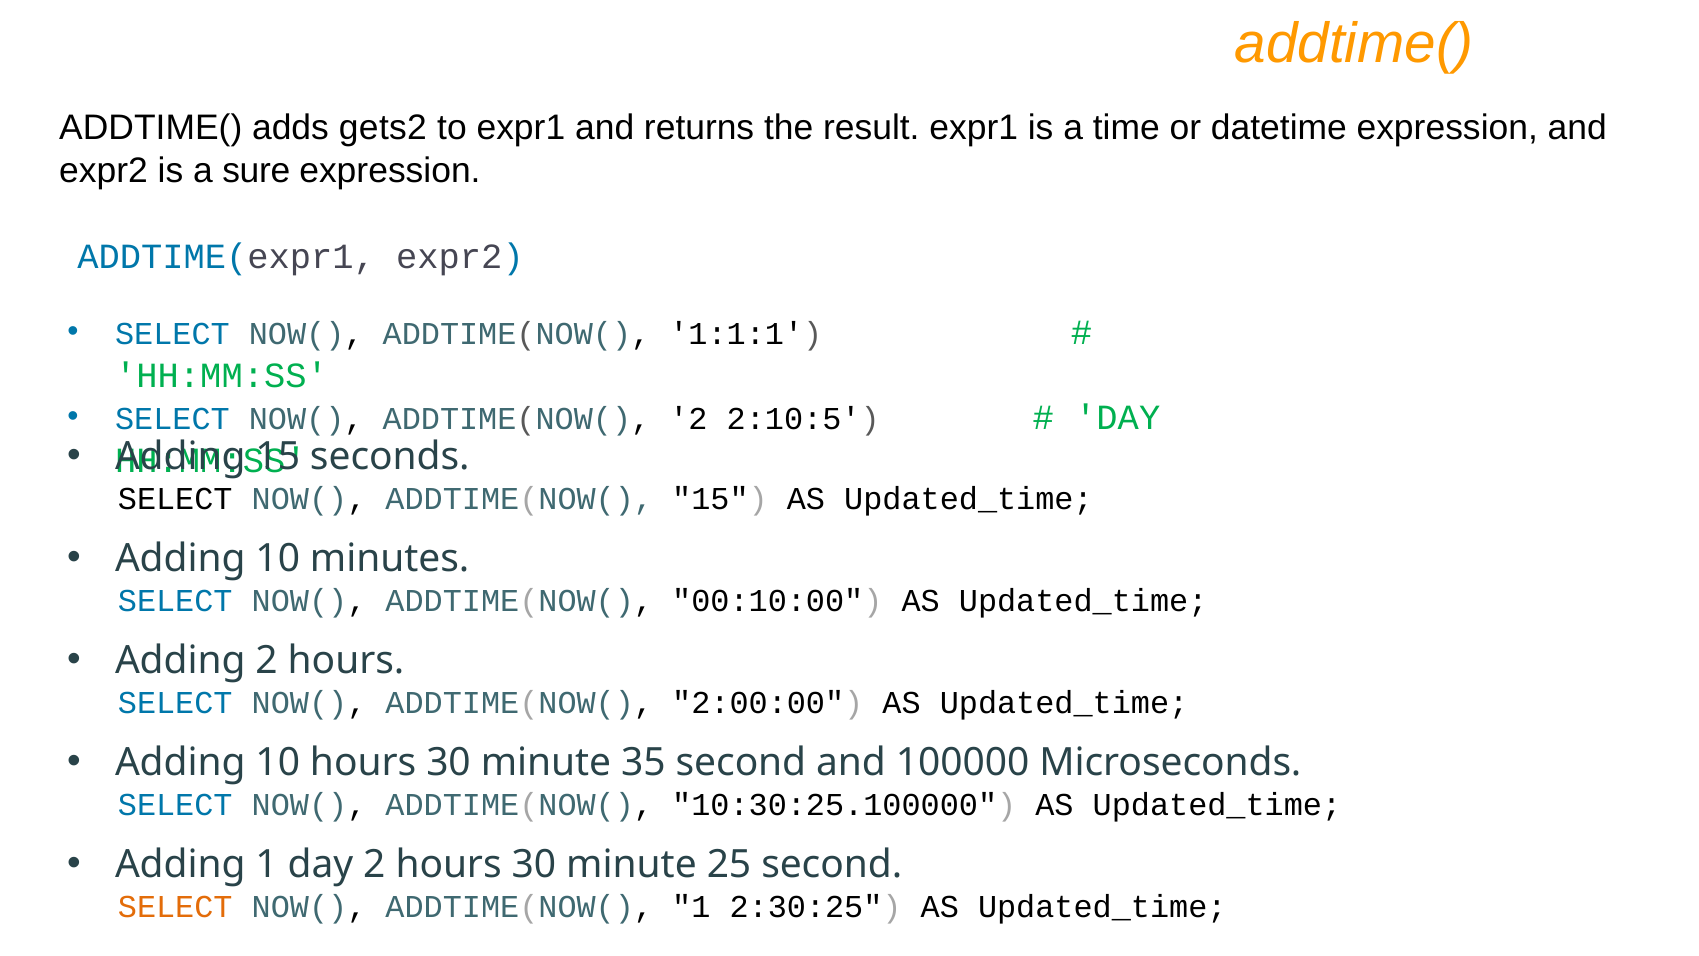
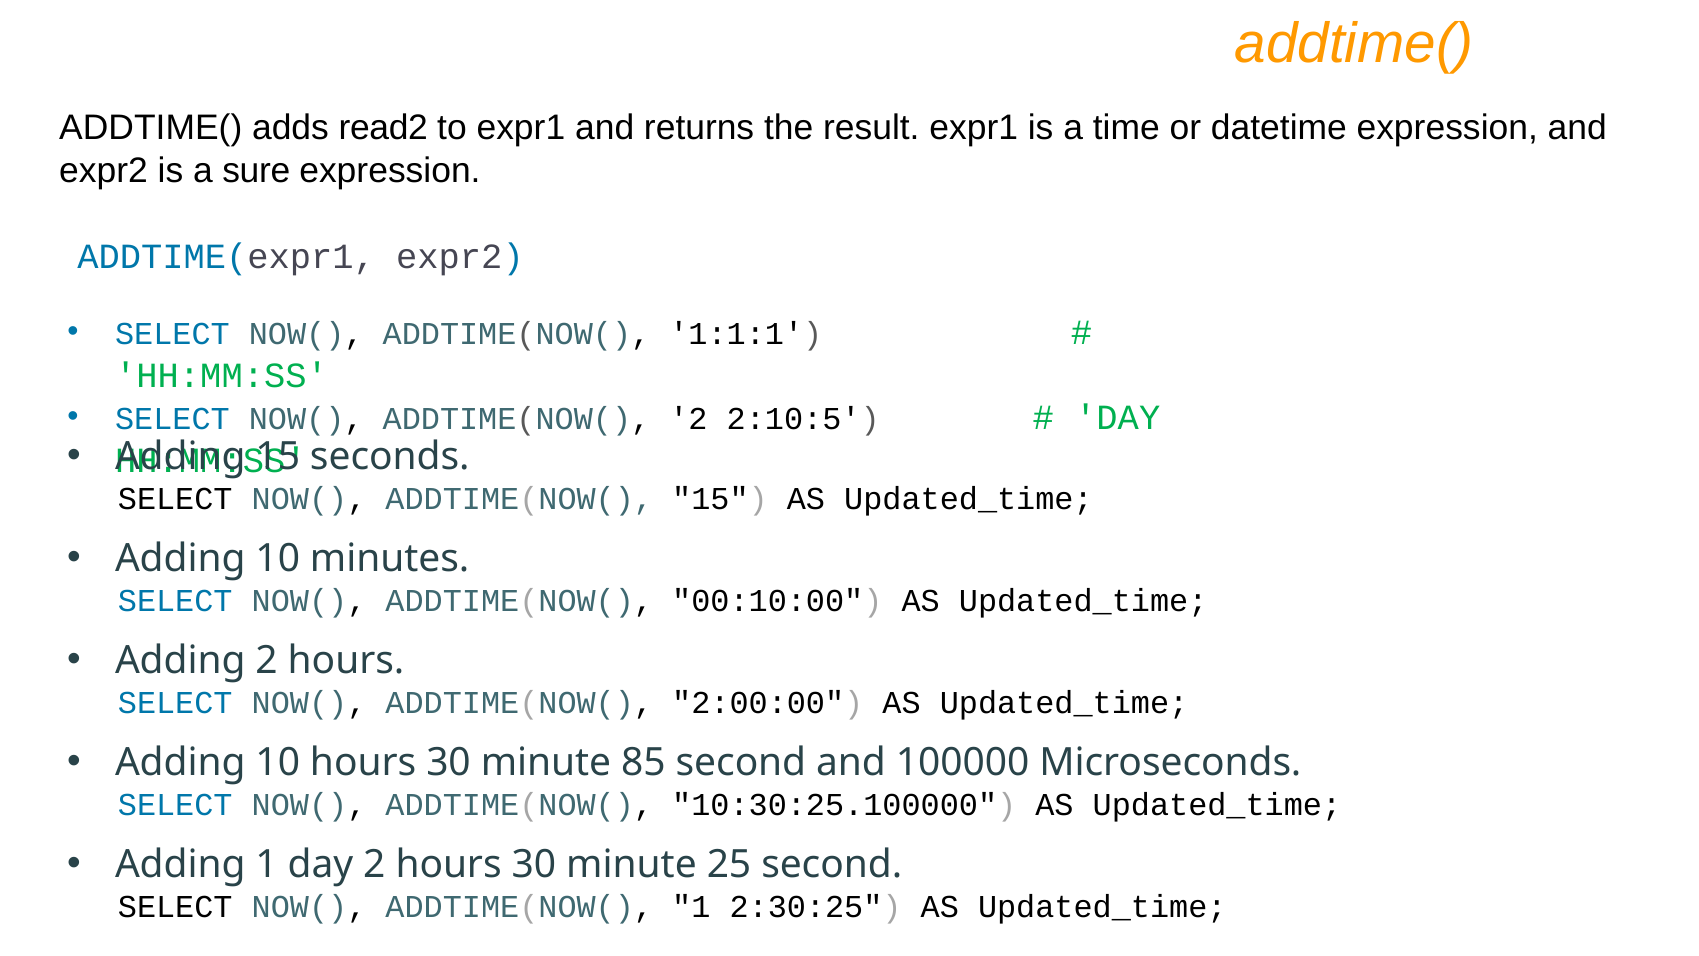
gets2: gets2 -> read2 (383, 128)
35: 35 -> 85 (643, 762)
SELECT colour: orange -> black (175, 906)
